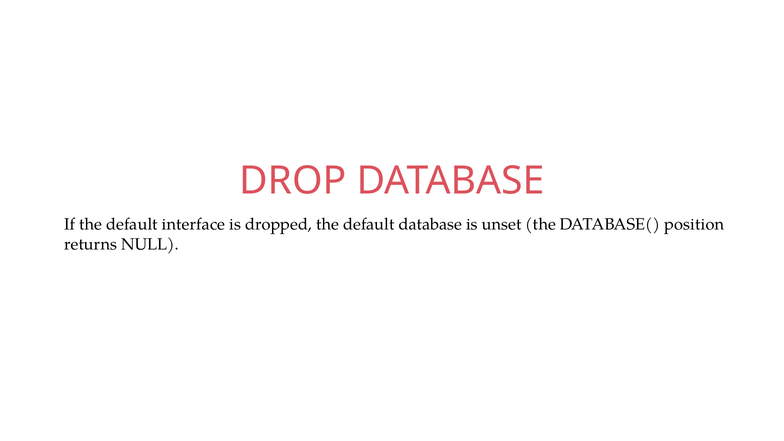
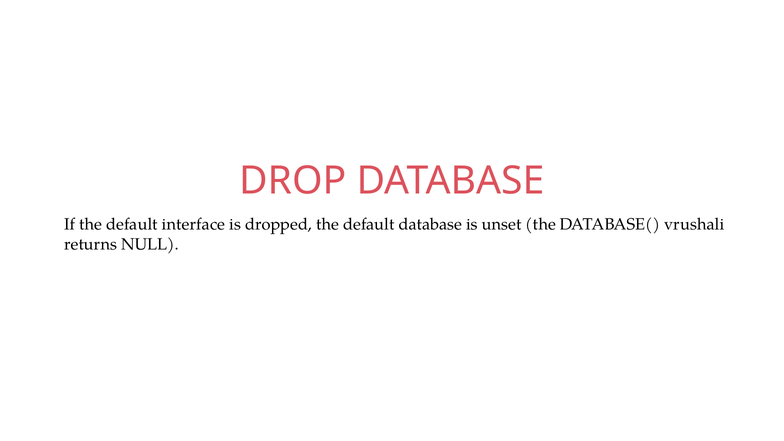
position: position -> vrushali (694, 225)
